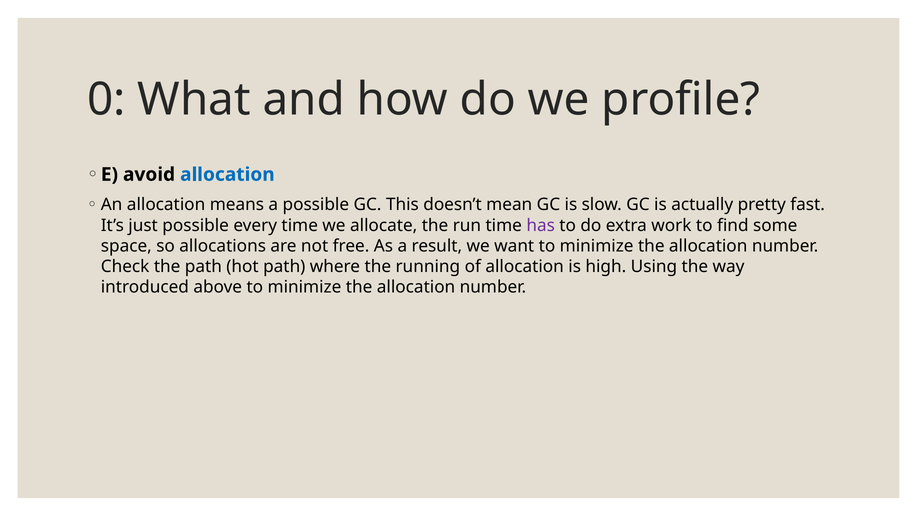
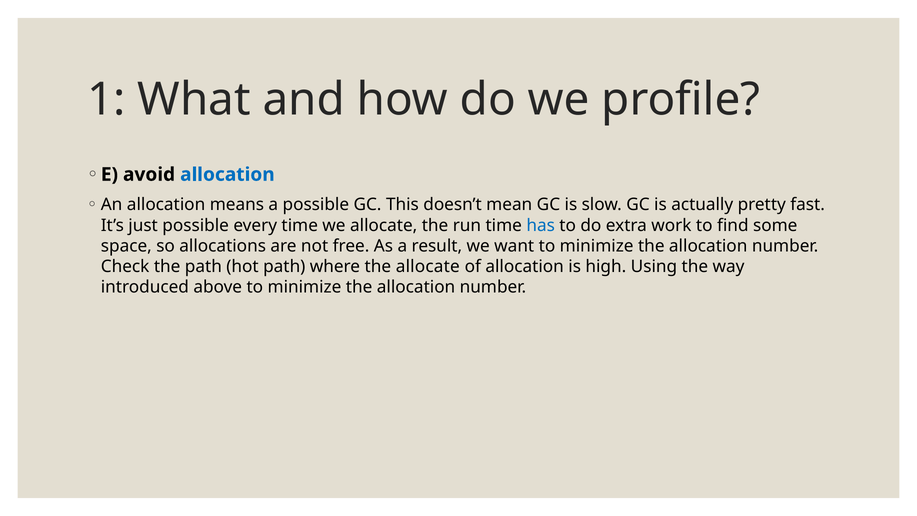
0: 0 -> 1 (106, 100)
has colour: purple -> blue (541, 225)
the running: running -> allocate (428, 267)
